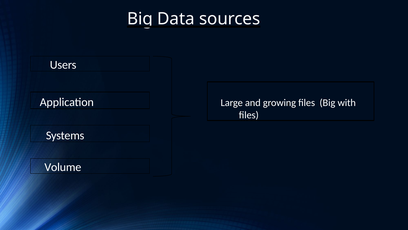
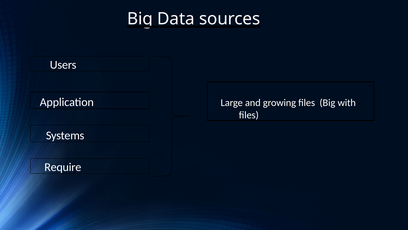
Volume: Volume -> Require (63, 167)
